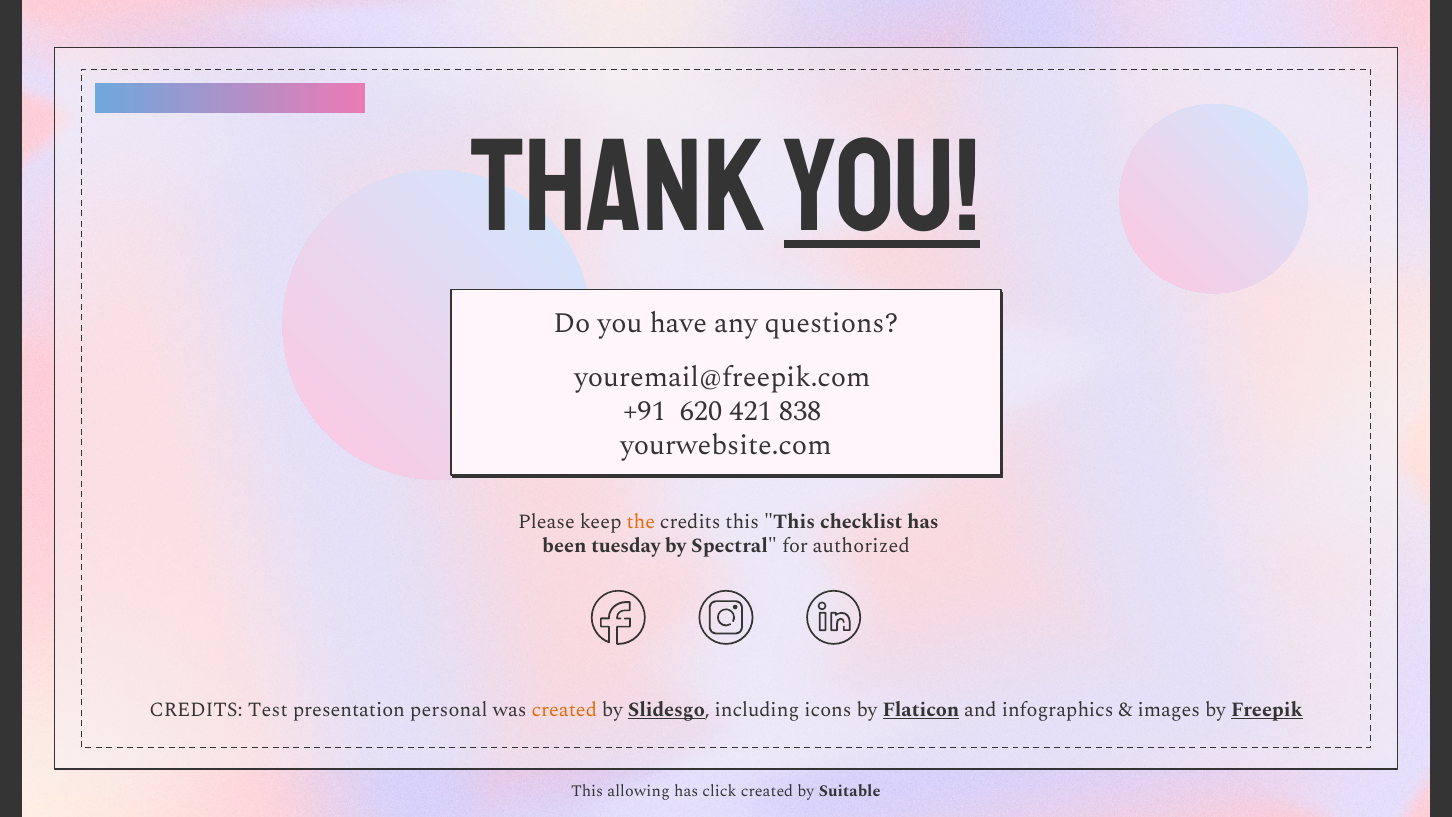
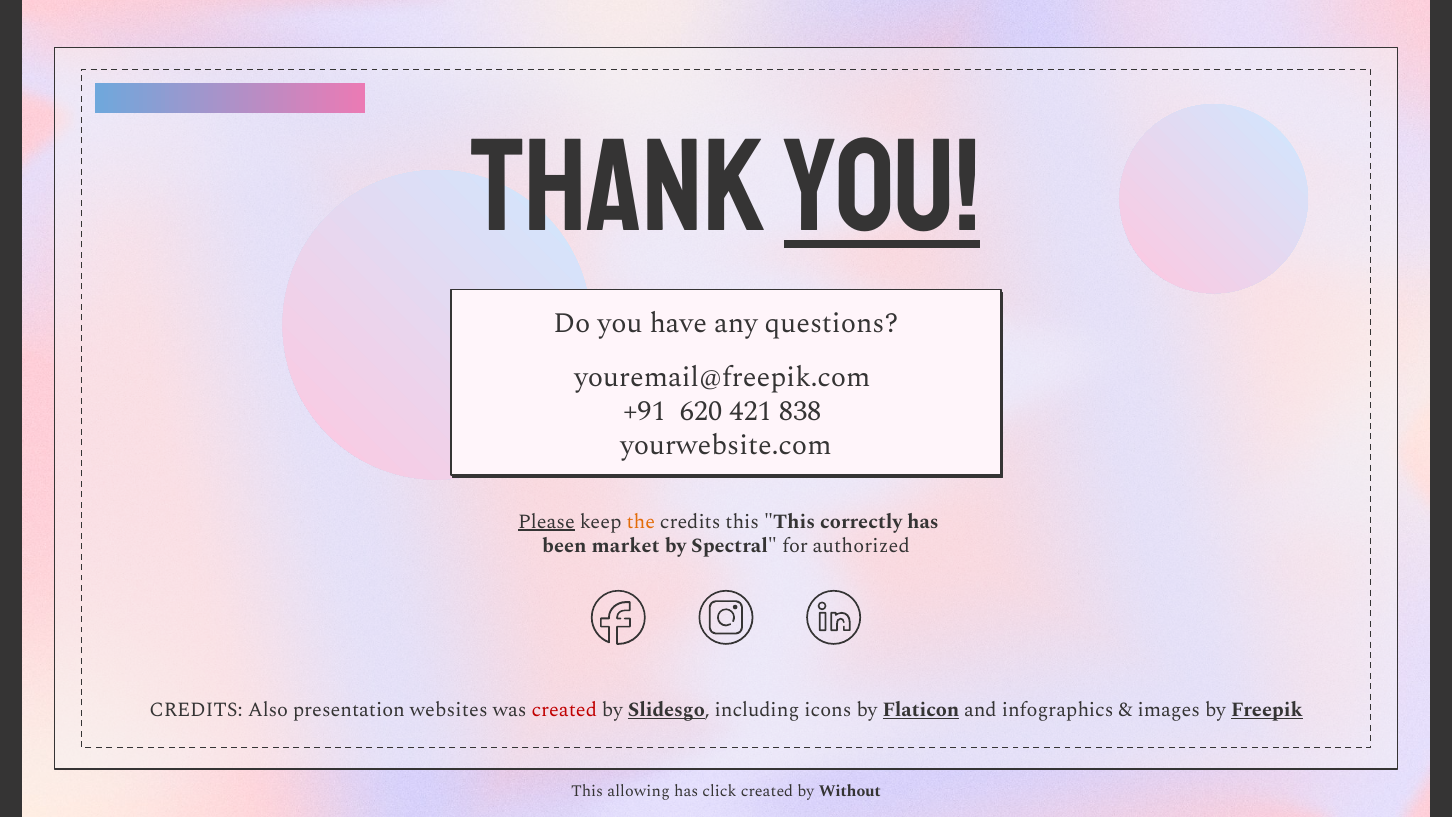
Please underline: none -> present (547, 521)
checklist: checklist -> correctly (861, 521)
tuesday: tuesday -> market (626, 546)
Test: Test -> Also (268, 709)
personal: personal -> websites (449, 709)
created colour: orange -> red (564, 709)
Suitable: Suitable -> Without (850, 791)
